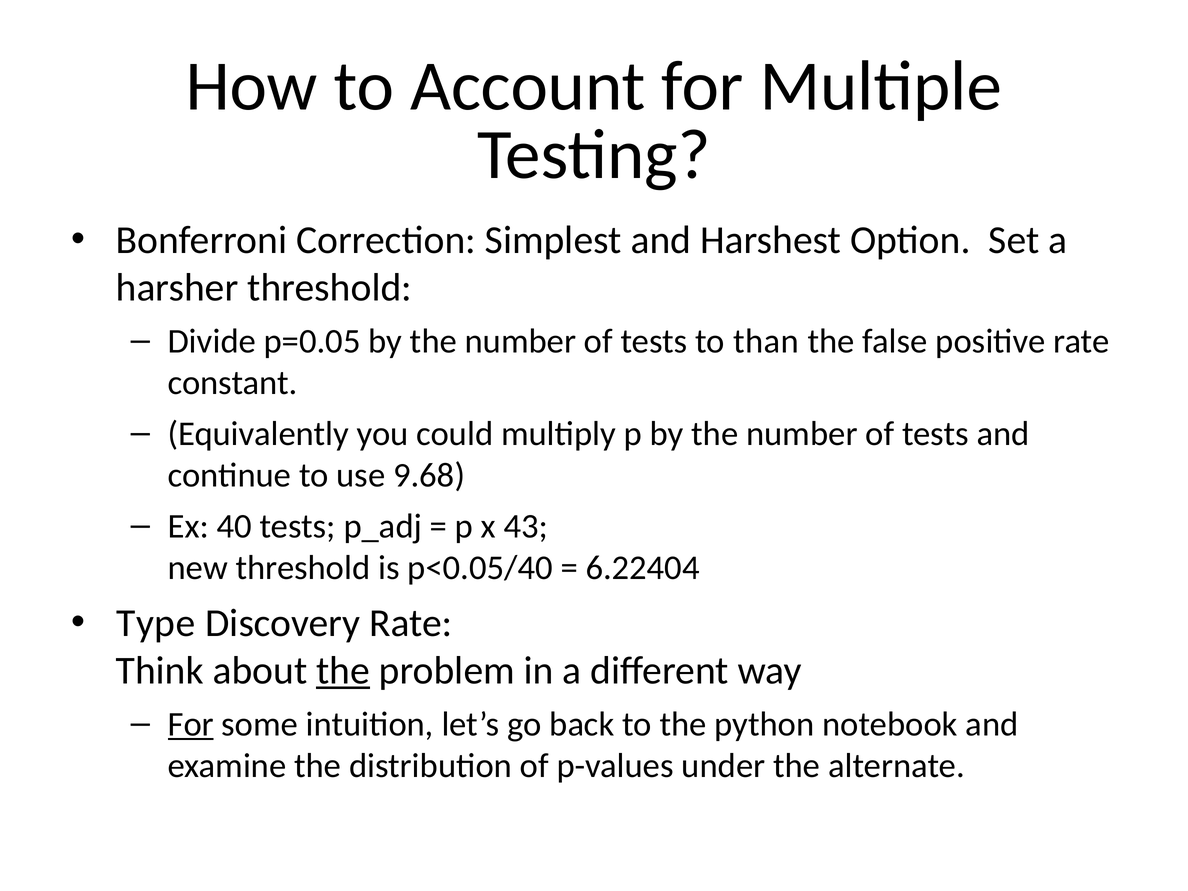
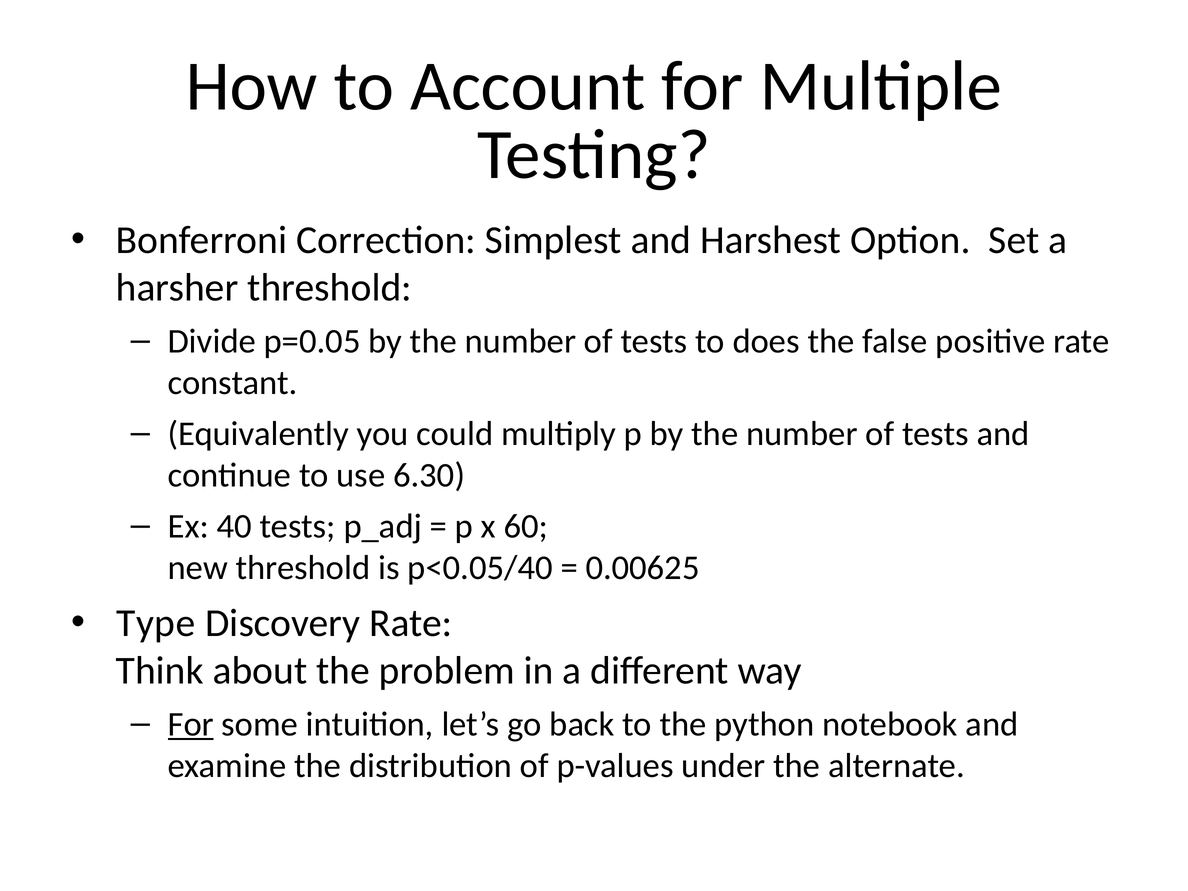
than: than -> does (766, 341)
9.68: 9.68 -> 6.30 (429, 475)
43: 43 -> 60 (526, 526)
6.22404: 6.22404 -> 0.00625 (643, 568)
the underline: present -> none (343, 671)
